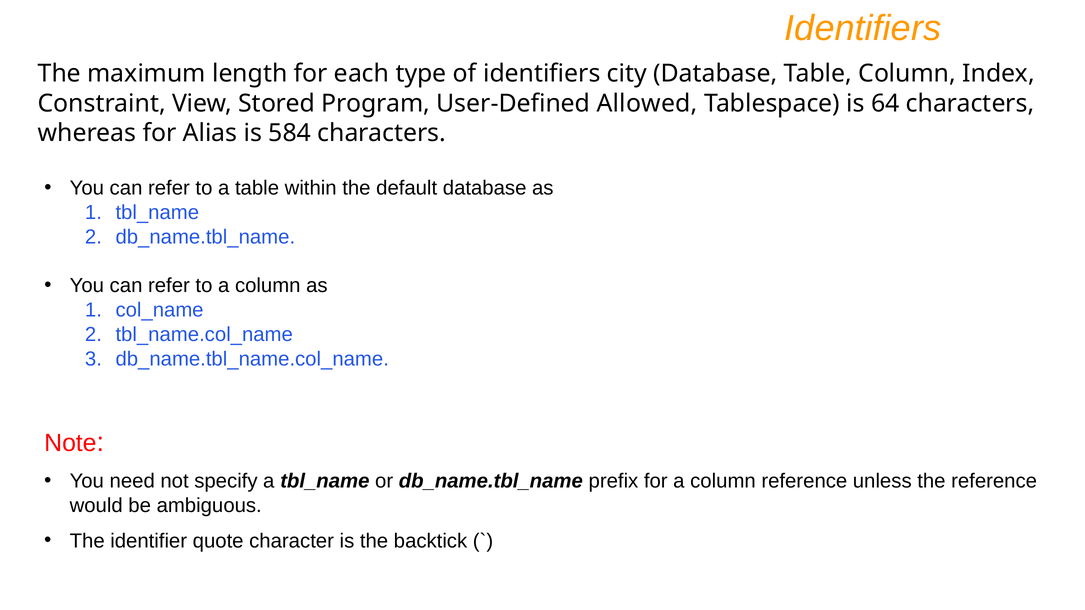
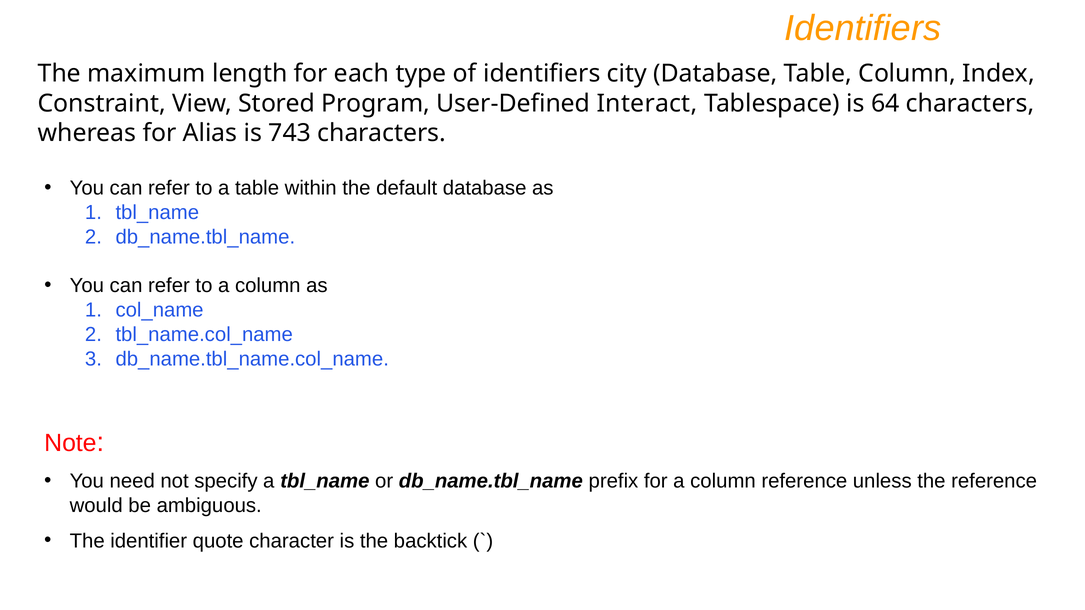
Allowed: Allowed -> Interact (647, 103)
584: 584 -> 743 (290, 133)
